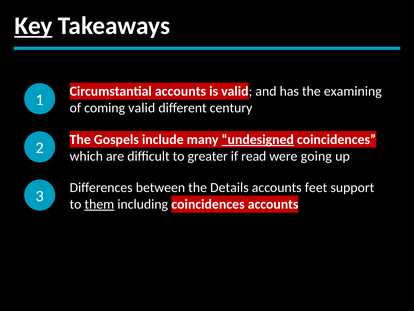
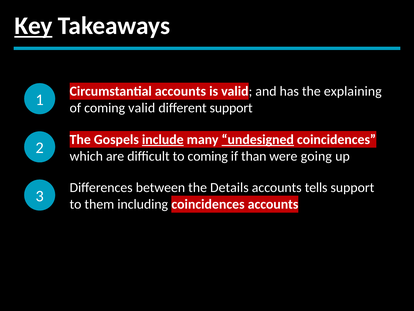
examining: examining -> explaining (353, 91)
different century: century -> support (231, 108)
include underline: none -> present (163, 139)
to greater: greater -> coming (208, 156)
read: read -> than (254, 156)
feet: feet -> tells (316, 187)
them underline: present -> none (99, 204)
